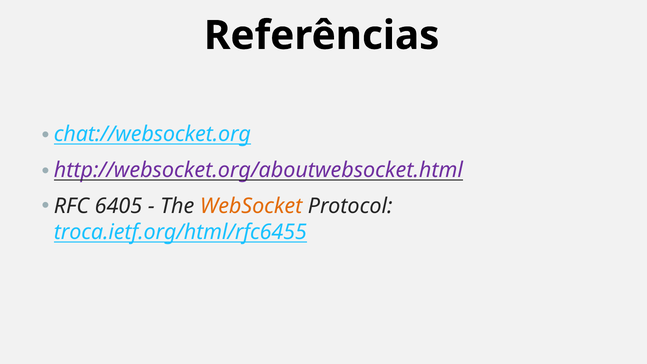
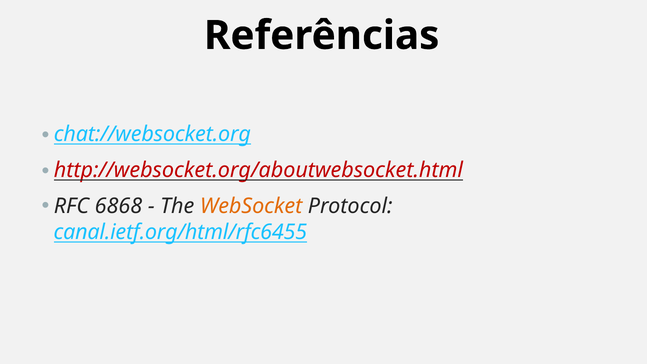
http://websocket.org/aboutwebsocket.html colour: purple -> red (258, 170)
6405: 6405 -> 6868 (118, 206)
troca.ietf.org/html/rfc6455: troca.ietf.org/html/rfc6455 -> canal.ietf.org/html/rfc6455 (180, 232)
